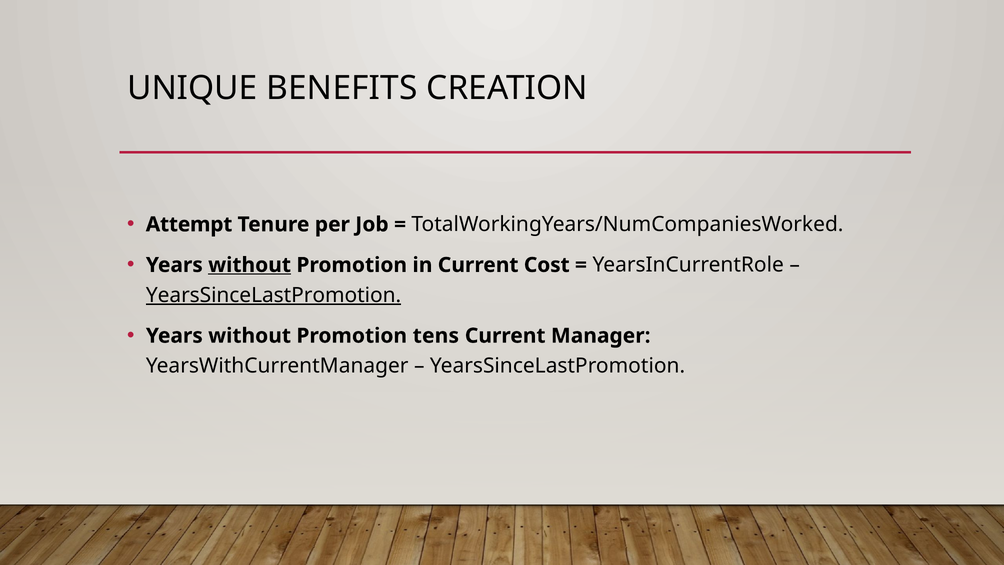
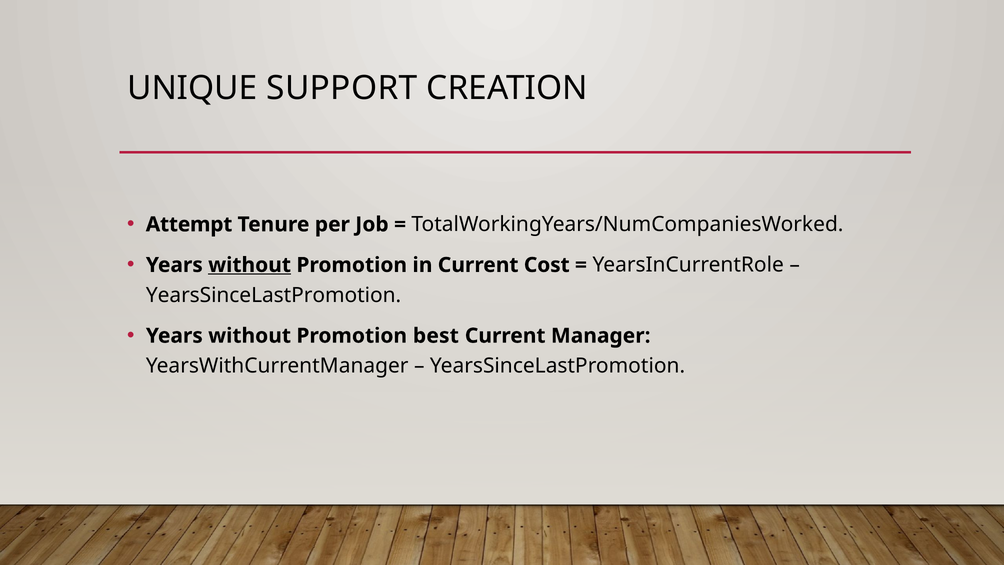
BENEFITS: BENEFITS -> SUPPORT (342, 88)
YearsSinceLastPromotion underline: present -> none (274, 295)
tens: tens -> best (436, 336)
